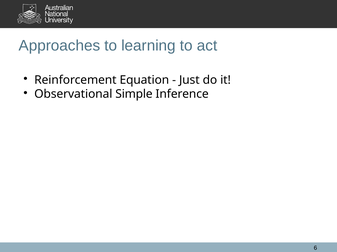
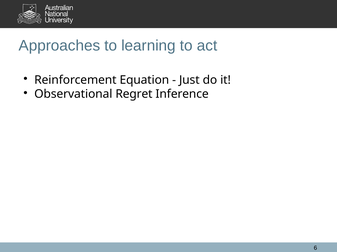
Simple: Simple -> Regret (134, 94)
